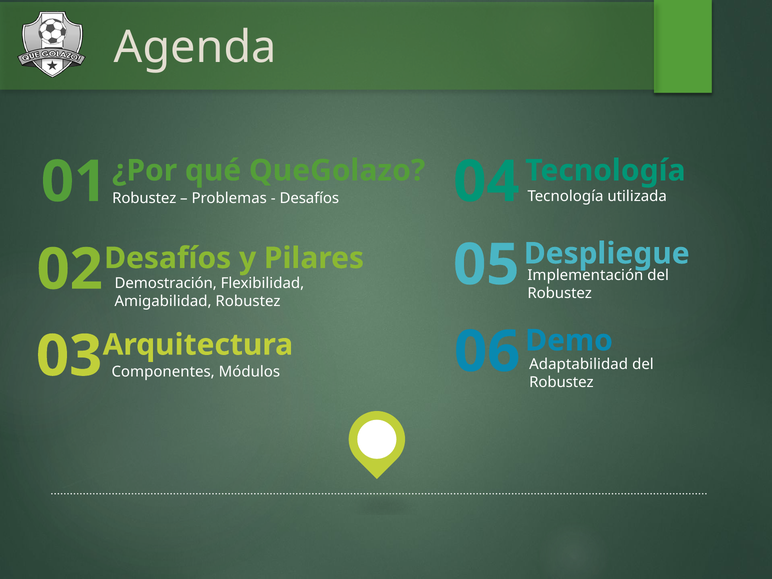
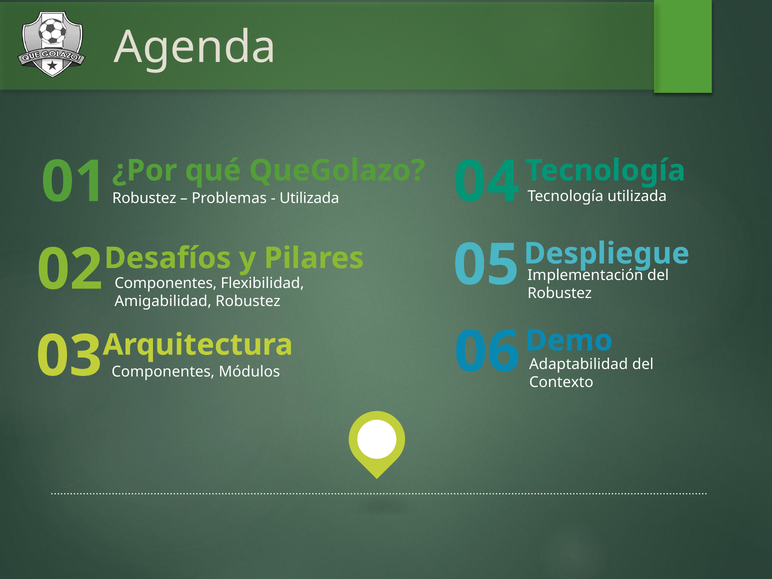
Desafíos: Desafíos -> Utilizada (309, 198)
Demostración: Demostración -> Componentes (166, 283)
Robustez: Robustez -> Contexto (561, 382)
